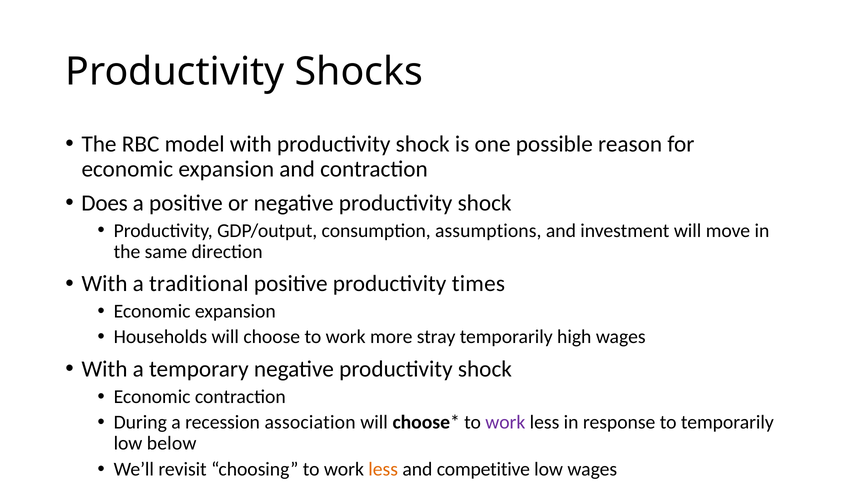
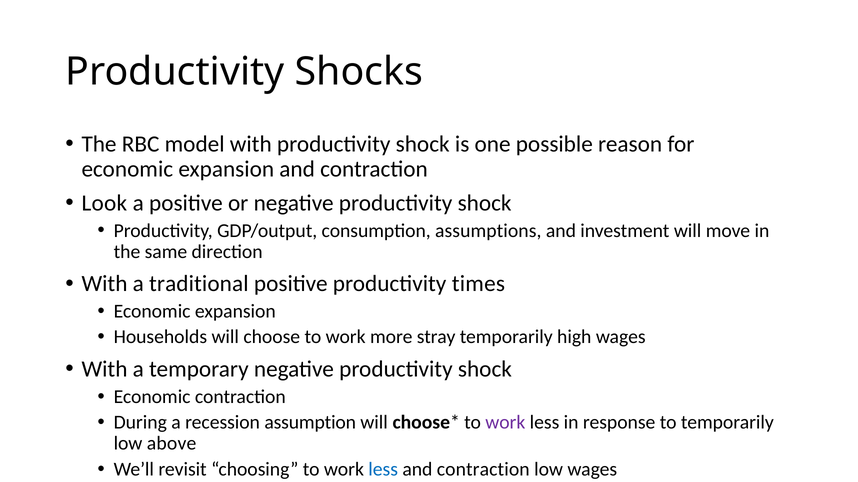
Does: Does -> Look (104, 203)
association: association -> assumption (310, 423)
below: below -> above (172, 444)
less colour: orange -> blue (383, 470)
competitive: competitive -> contraction (483, 470)
